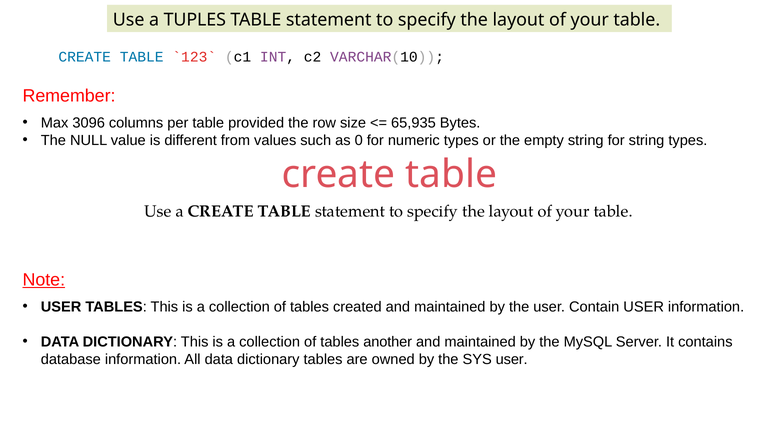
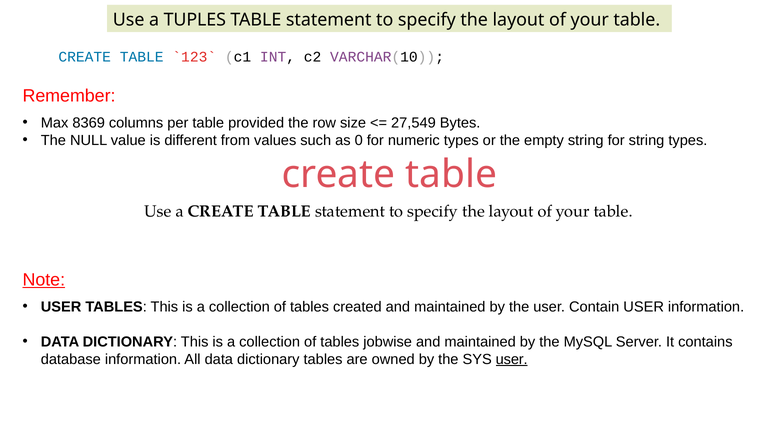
3096: 3096 -> 8369 (89, 123)
65,935: 65,935 -> 27,549 (413, 123)
another: another -> jobwise (388, 342)
user underline: none -> present (512, 360)
